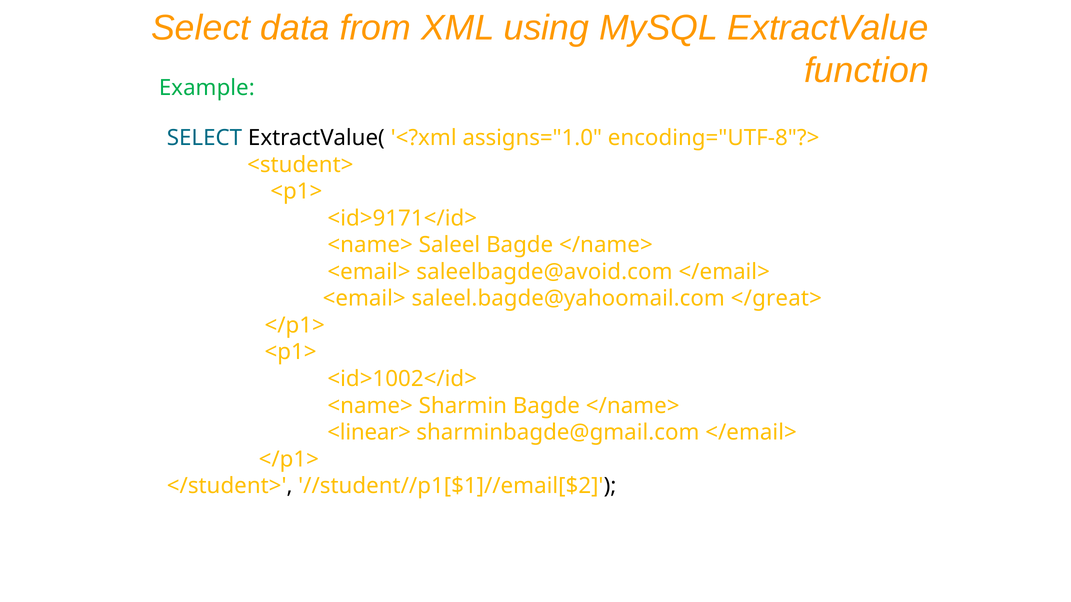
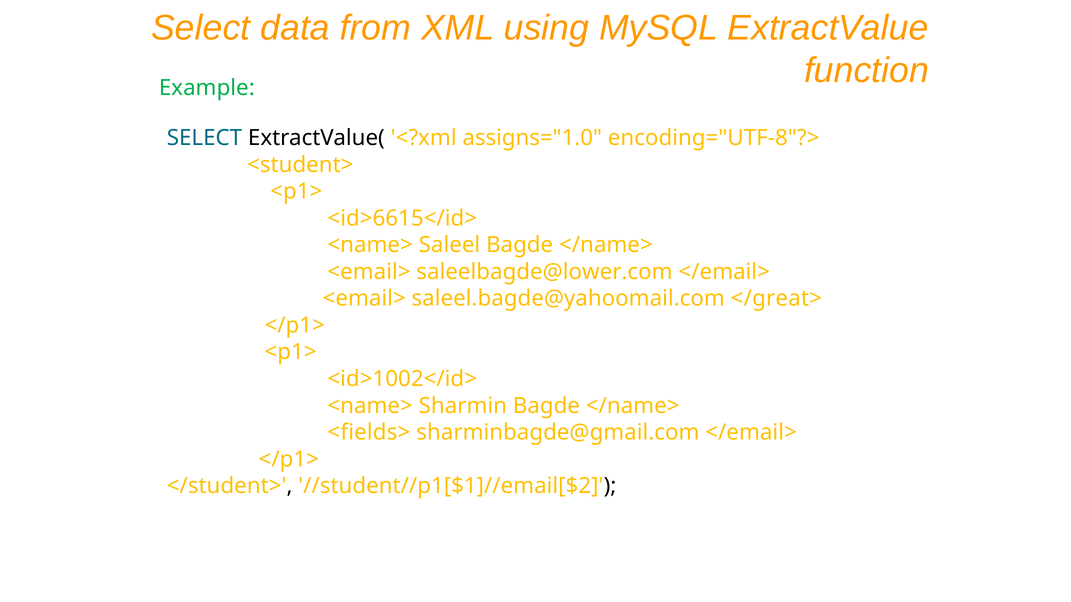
<id>9171</id>: <id>9171</id> -> <id>6615</id> (402, 218)
saleelbagde@avoid.com: saleelbagde@avoid.com -> saleelbagde@lower.com (544, 272)
<linear>: <linear> -> <fields> (369, 433)
